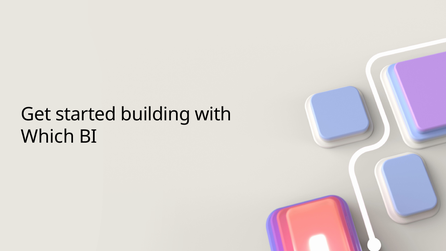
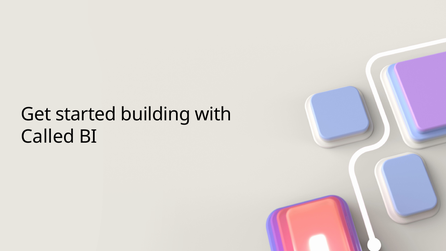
Which: Which -> Called (48, 136)
